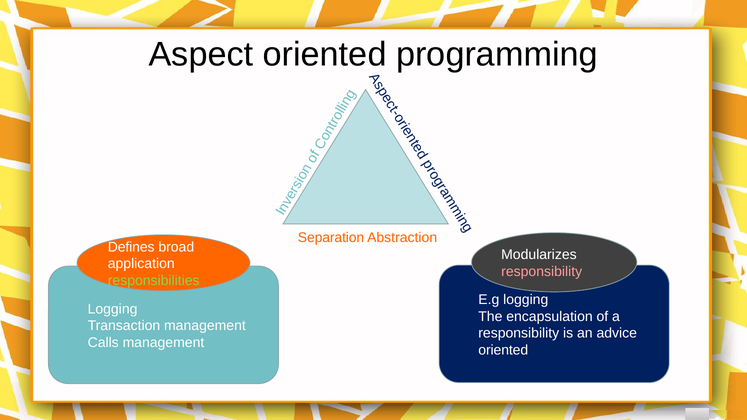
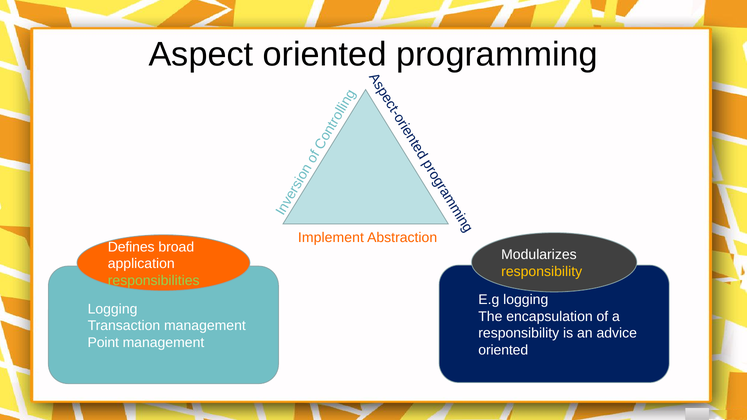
Separation: Separation -> Implement (331, 237)
responsibility colour: pink -> yellow (542, 272)
Calls: Calls -> Point (103, 343)
